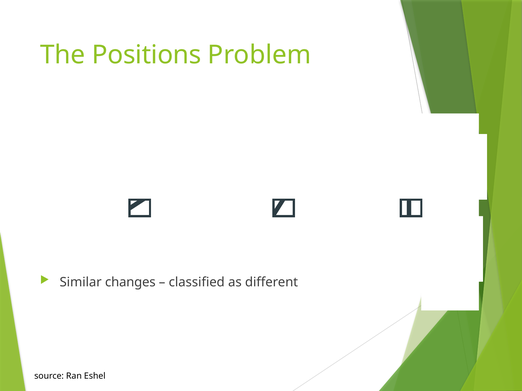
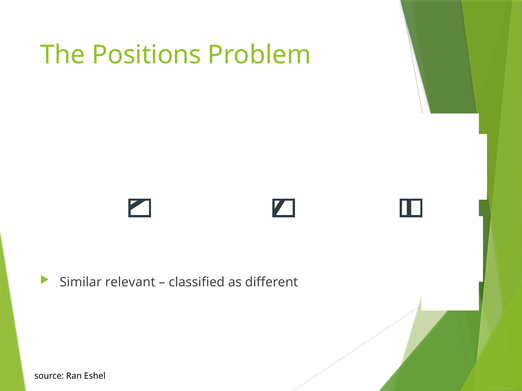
changes: changes -> relevant (130, 282)
